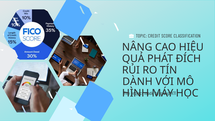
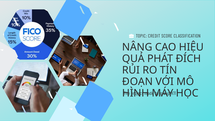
DÀNH: DÀNH -> ĐOẠN (138, 82)
